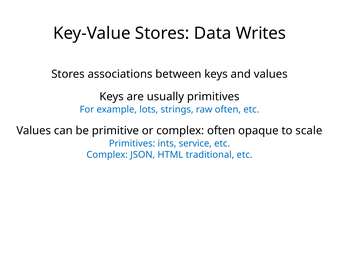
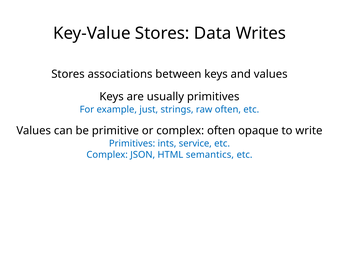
lots: lots -> just (149, 110)
scale: scale -> write (309, 131)
traditional: traditional -> semantics (210, 155)
